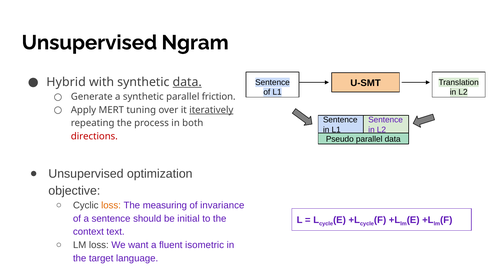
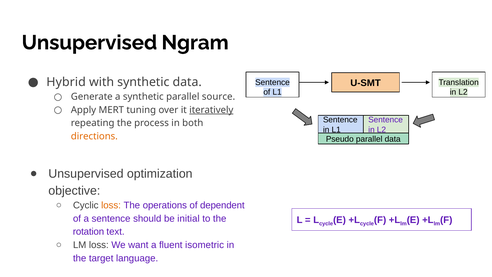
data underline: present -> none (187, 82)
friction: friction -> source (219, 97)
directions colour: red -> orange (94, 136)
measuring: measuring -> operations (165, 205)
invariance: invariance -> dependent (222, 205)
context: context -> rotation (88, 232)
